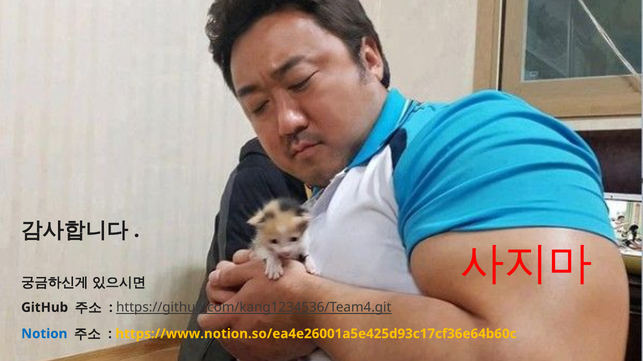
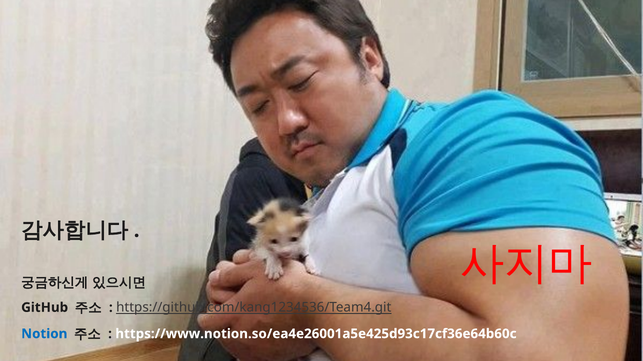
https://www.notion.so/ea4e26001a5e425d93c17cf36e64b60c colour: yellow -> white (316, 334)
